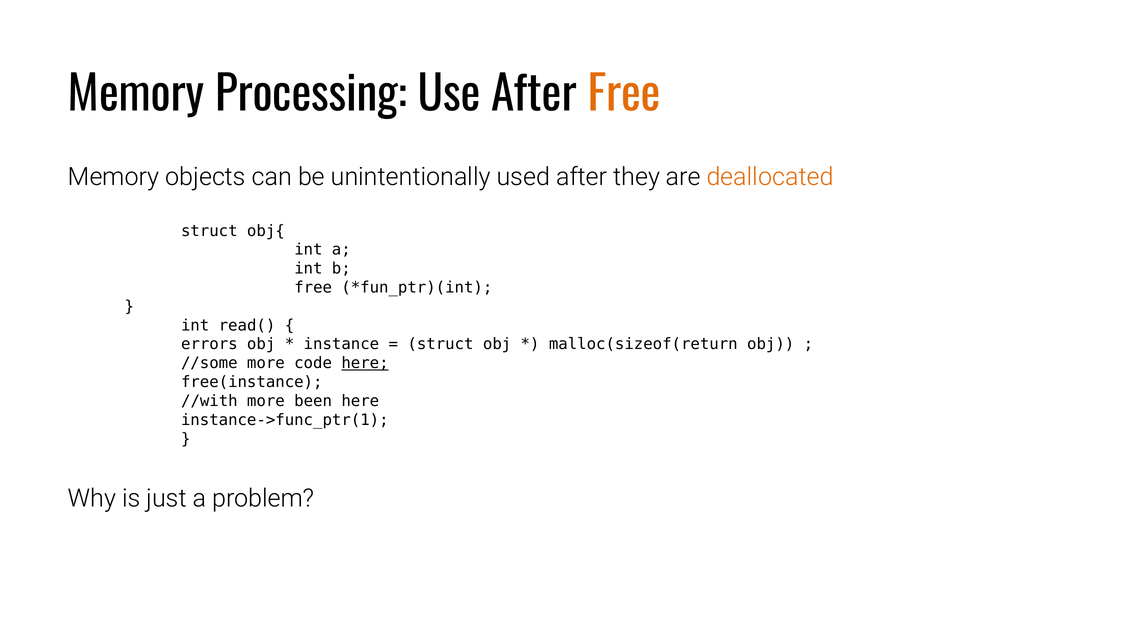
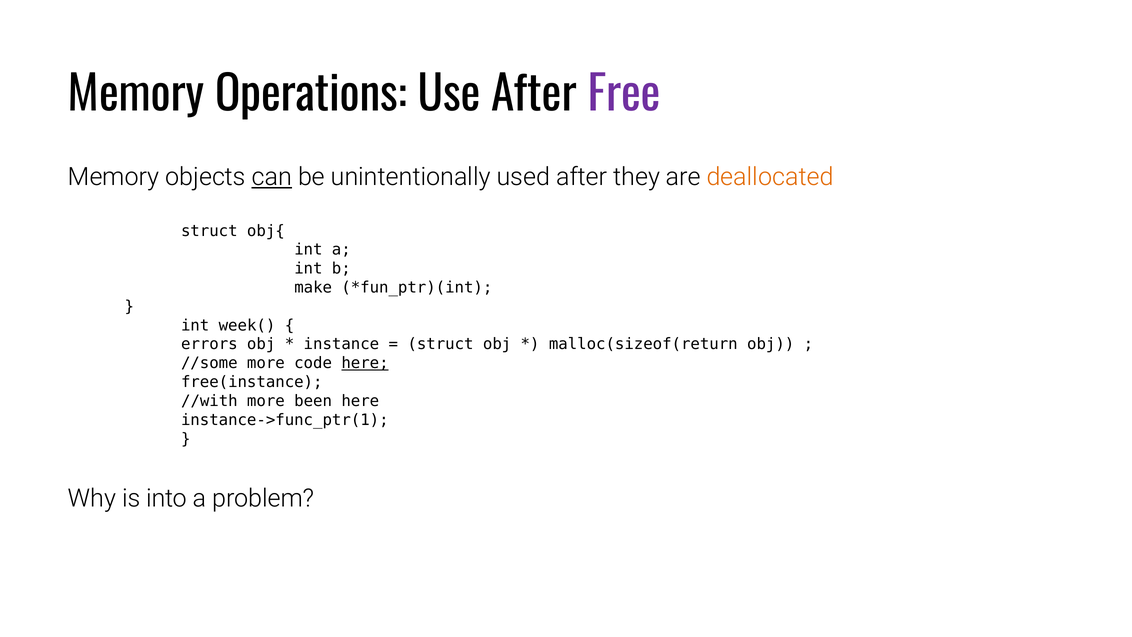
Processing: Processing -> Operations (311, 95)
Free colour: orange -> purple (624, 95)
can underline: none -> present (272, 177)
free: free -> make (313, 287)
read(: read( -> week( (247, 325)
just: just -> into (167, 498)
